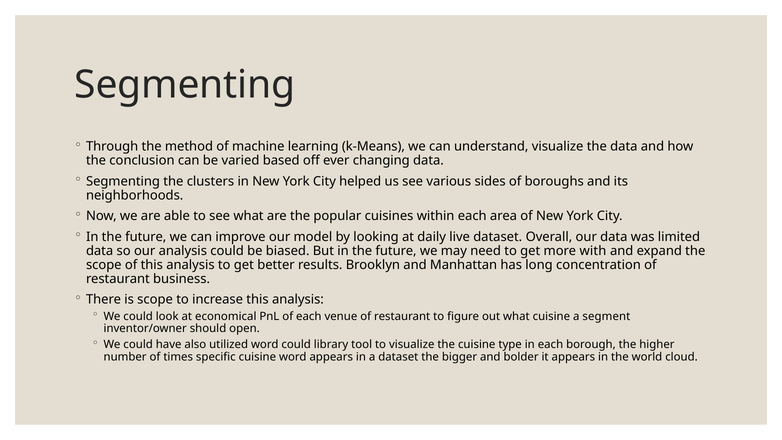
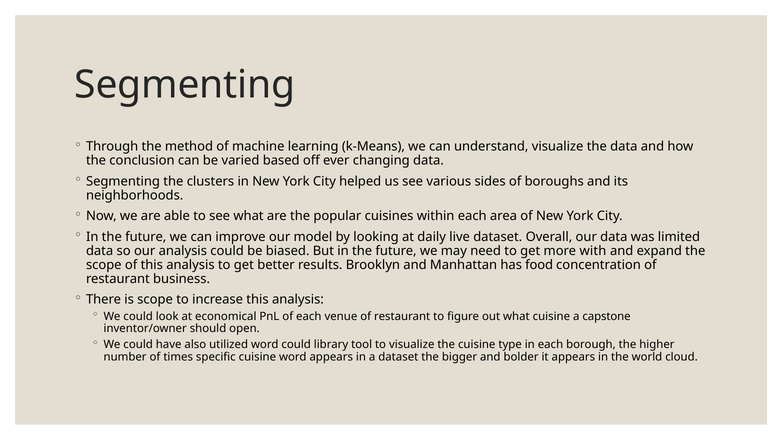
long: long -> food (539, 265)
segment: segment -> capstone (607, 316)
